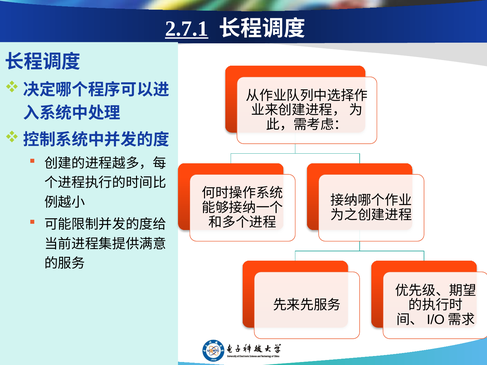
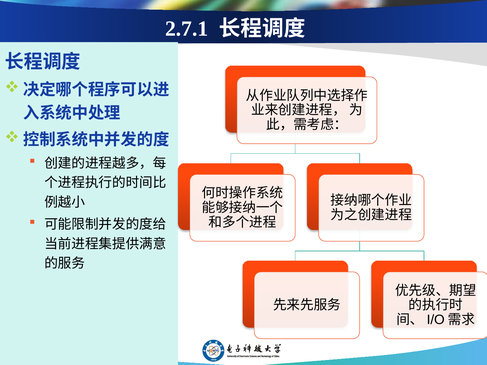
2.7.1 underline: present -> none (187, 29)
